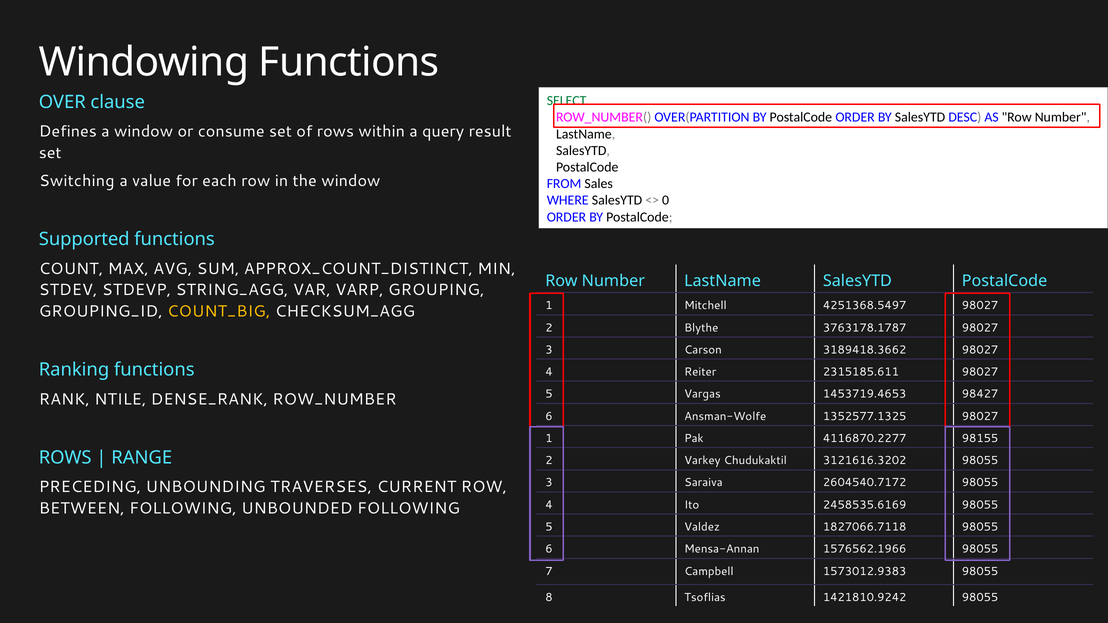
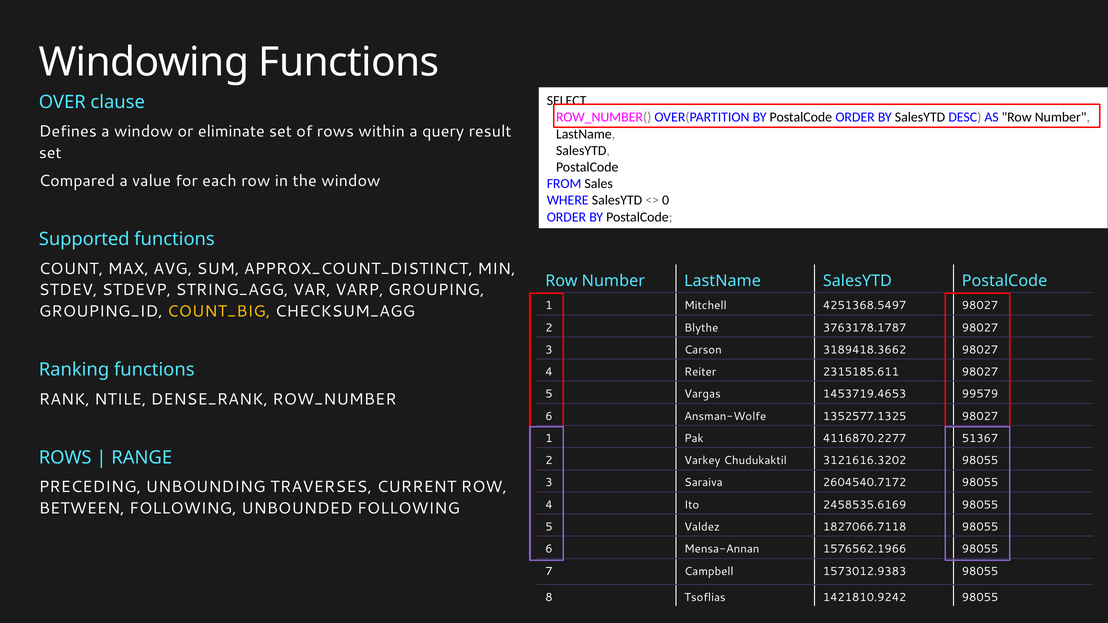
SELECT colour: green -> black (567, 101)
consume: consume -> eliminate (231, 131)
Switching: Switching -> Compared (77, 181)
98427: 98427 -> 99579 (980, 394)
98155: 98155 -> 51367 (980, 439)
